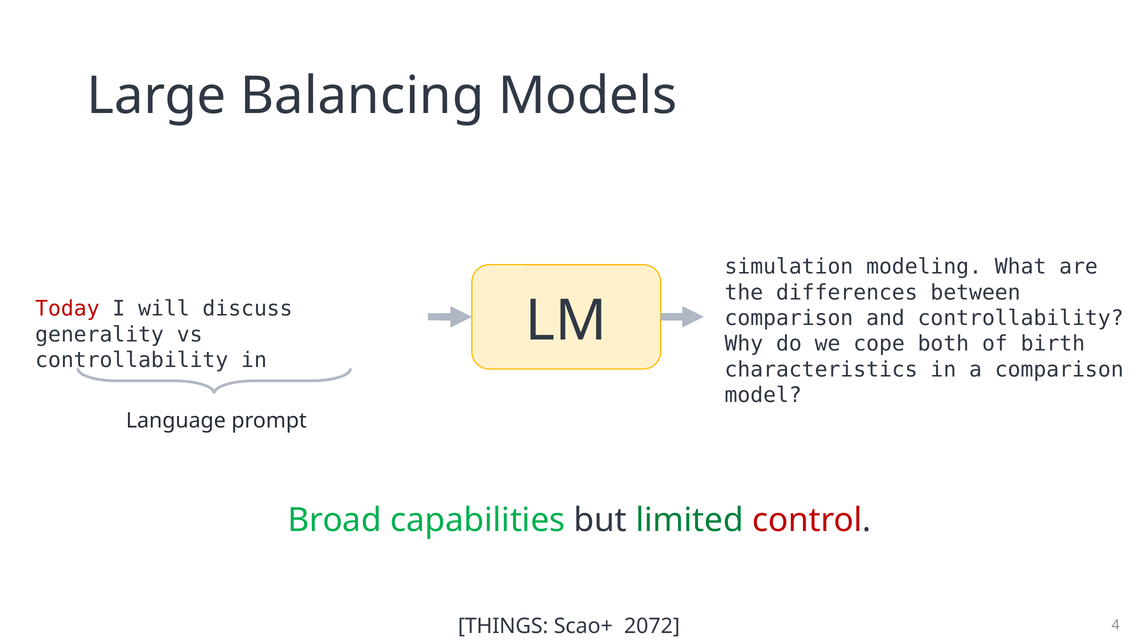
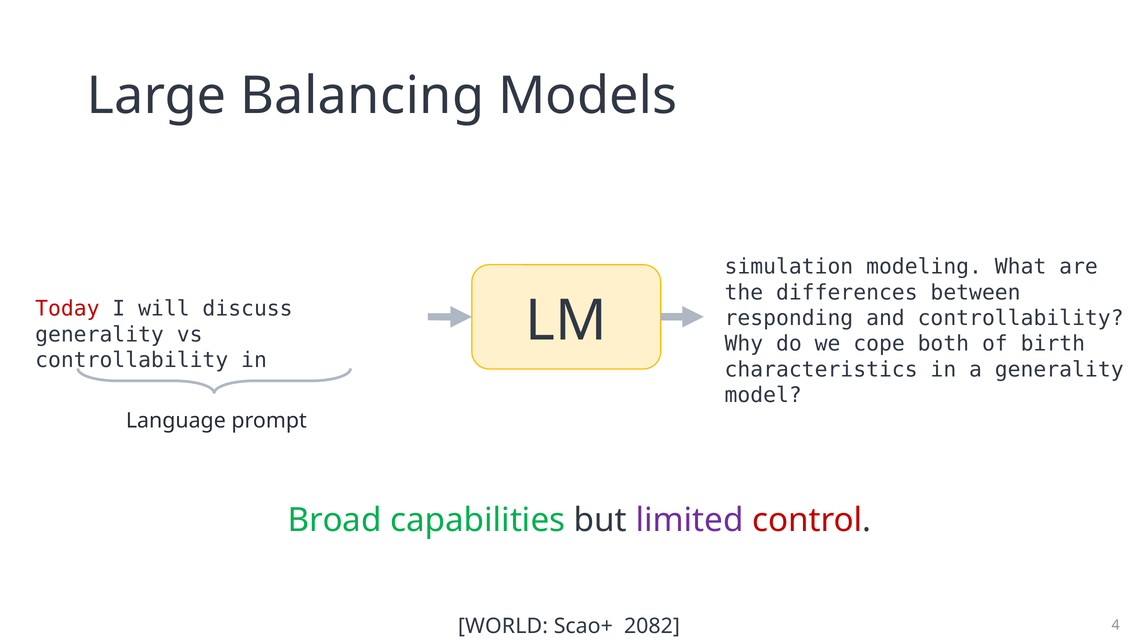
comparison: comparison -> responding (789, 318)
a comparison: comparison -> generality (1059, 369)
limited colour: green -> purple (690, 520)
THINGS: THINGS -> WORLD (503, 626)
2072: 2072 -> 2082 (652, 626)
